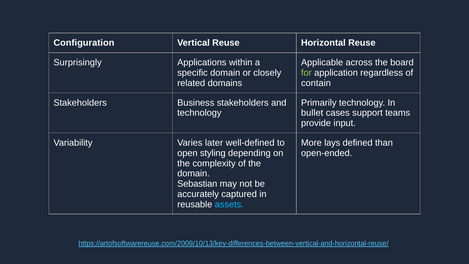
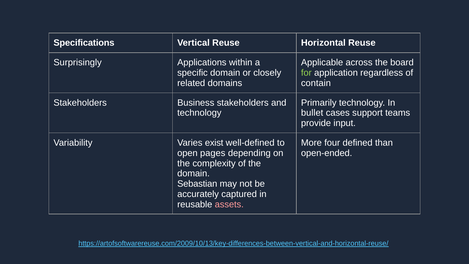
Configuration: Configuration -> Specifications (84, 43)
later: later -> exist (214, 143)
lays: lays -> four (332, 143)
styling: styling -> pages (213, 153)
assets colour: light blue -> pink (229, 204)
